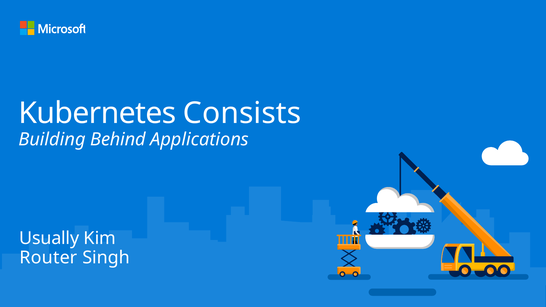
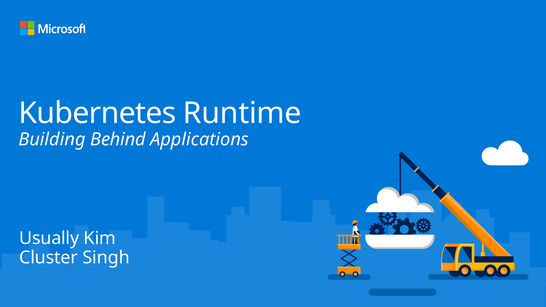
Consists: Consists -> Runtime (242, 113)
Router: Router -> Cluster (49, 258)
